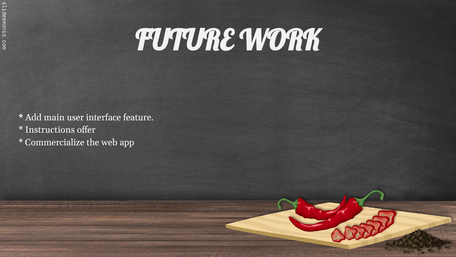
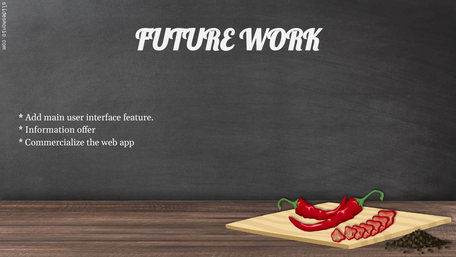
Instructions: Instructions -> Information (50, 130)
